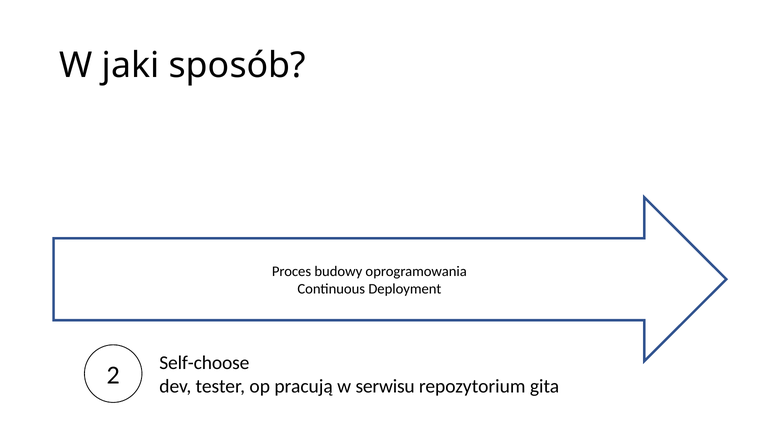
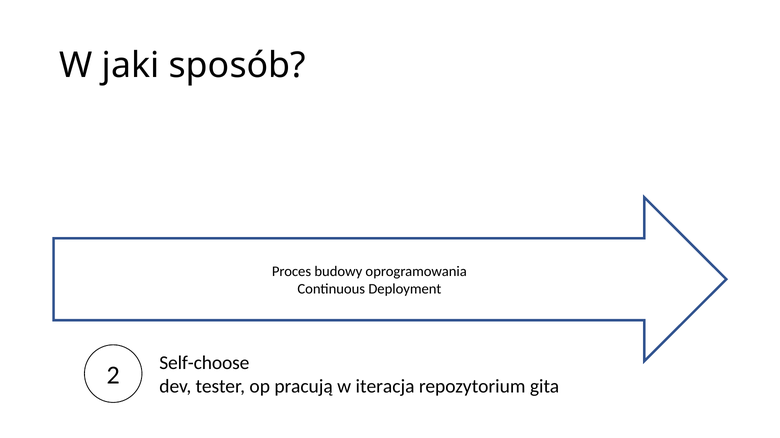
serwisu: serwisu -> iteracja (385, 387)
